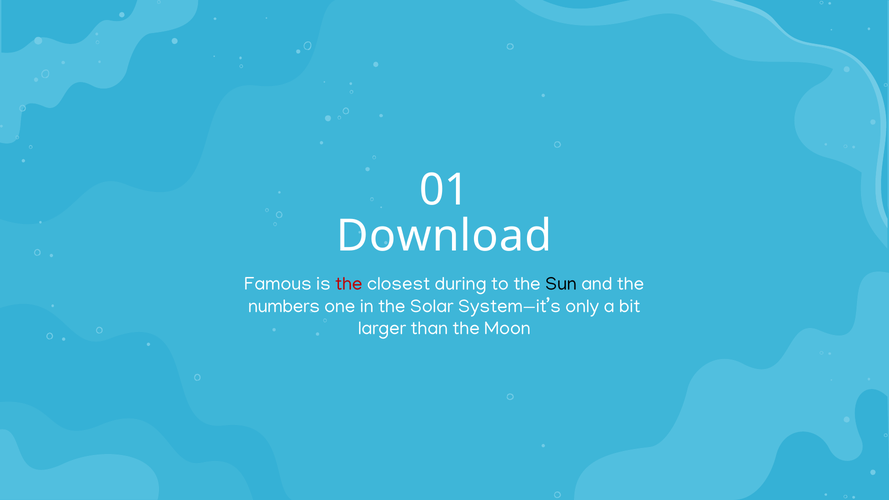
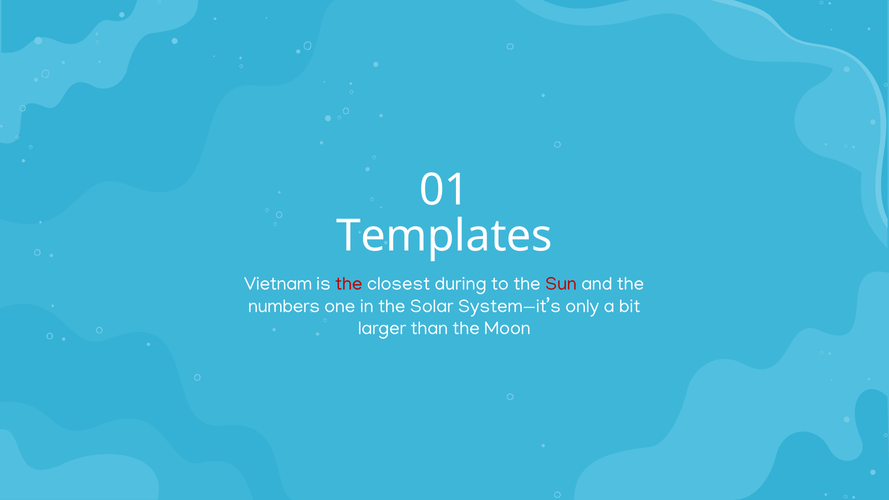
Download: Download -> Templates (444, 236)
Famous: Famous -> Vietnam (278, 284)
Sun colour: black -> red (561, 284)
